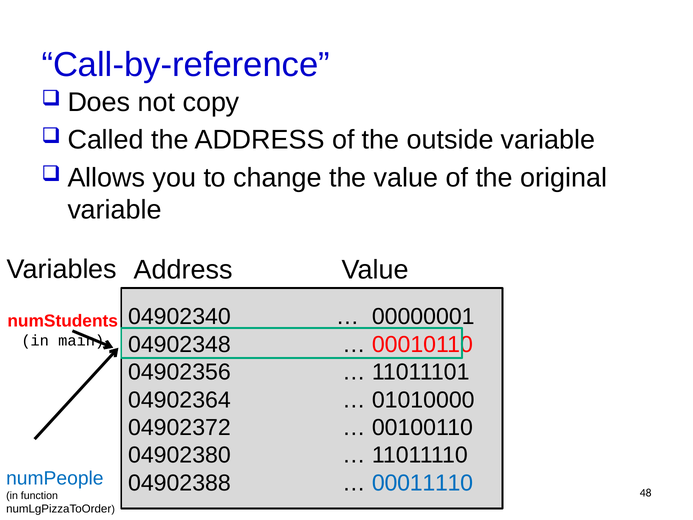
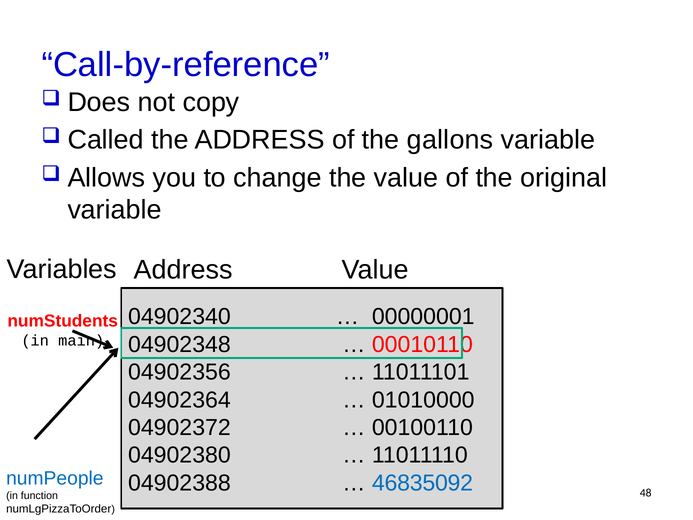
outside: outside -> gallons (450, 140)
00011110: 00011110 -> 46835092 (422, 483)
